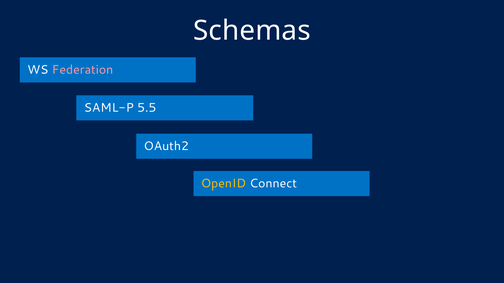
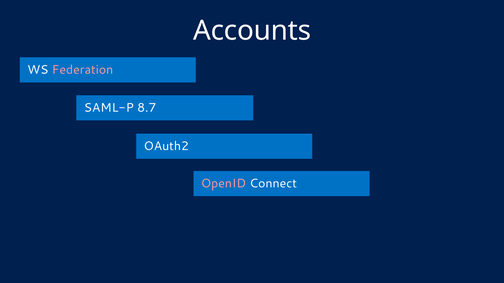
Schemas: Schemas -> Accounts (252, 31)
5.5: 5.5 -> 8.7 (147, 108)
OpenID colour: yellow -> pink (224, 184)
